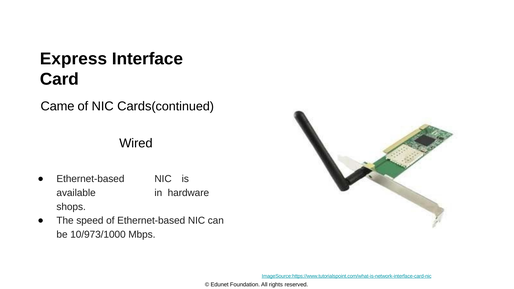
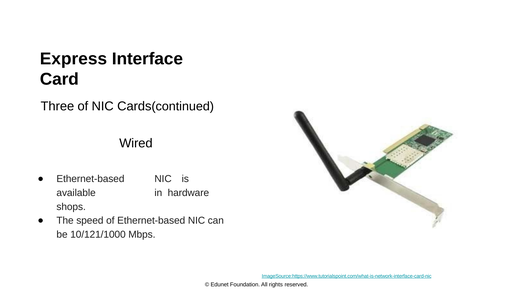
Came: Came -> Three (57, 106)
10/973/1000: 10/973/1000 -> 10/121/1000 (98, 235)
